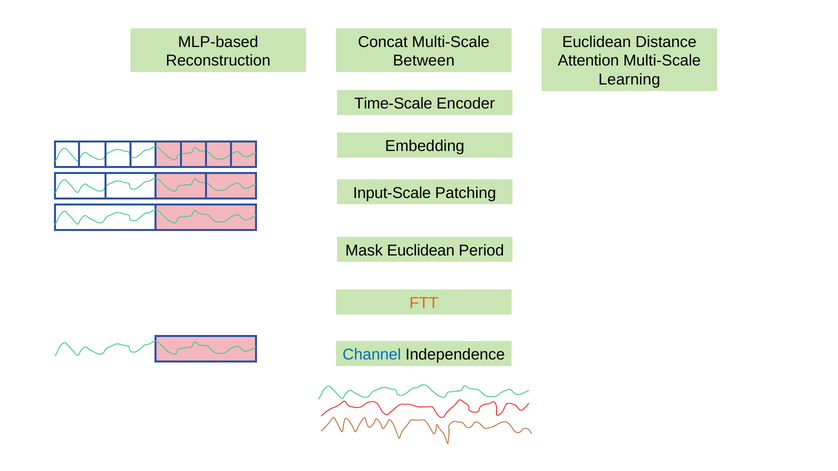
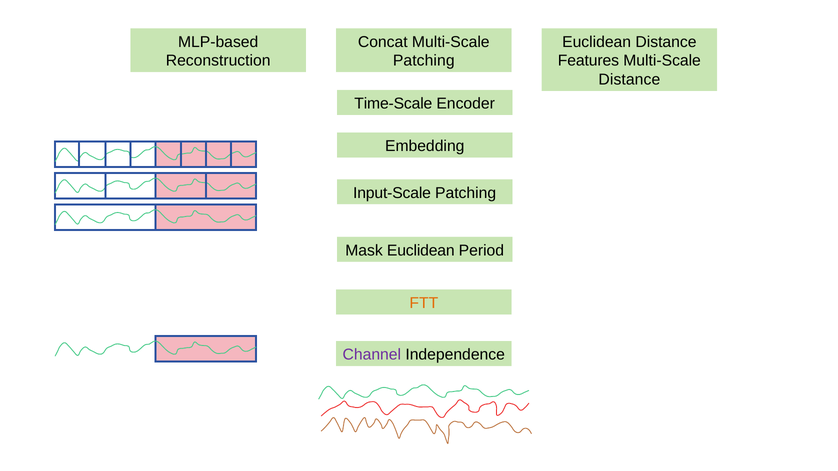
Between: Between -> Patching (424, 61)
Attention: Attention -> Features (588, 61)
Learning: Learning -> Distance (629, 80)
Channel colour: blue -> purple (372, 355)
